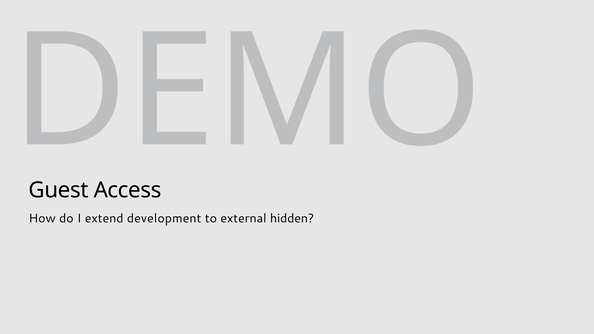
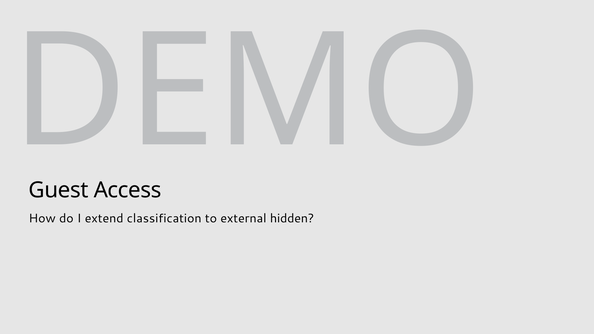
development: development -> classification (164, 218)
